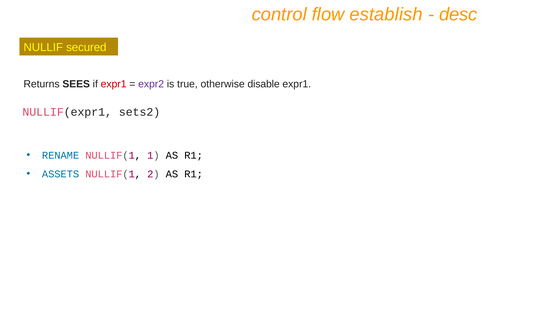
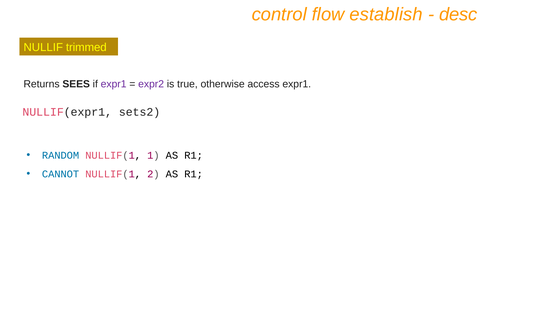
secured: secured -> trimmed (86, 47)
expr1 colour: red -> purple (114, 84)
disable: disable -> access (264, 84)
RENAME: RENAME -> RANDOM (61, 155)
ASSETS: ASSETS -> CANNOT (61, 174)
